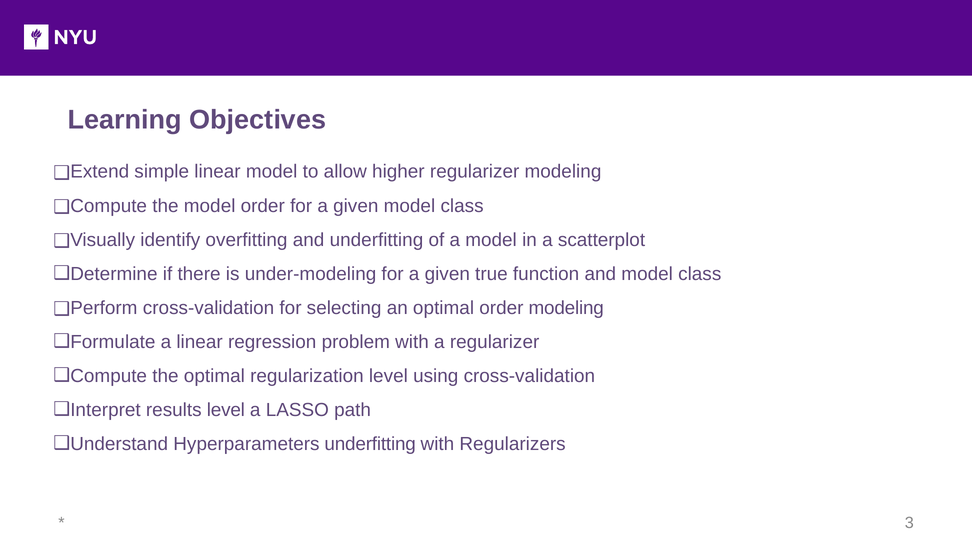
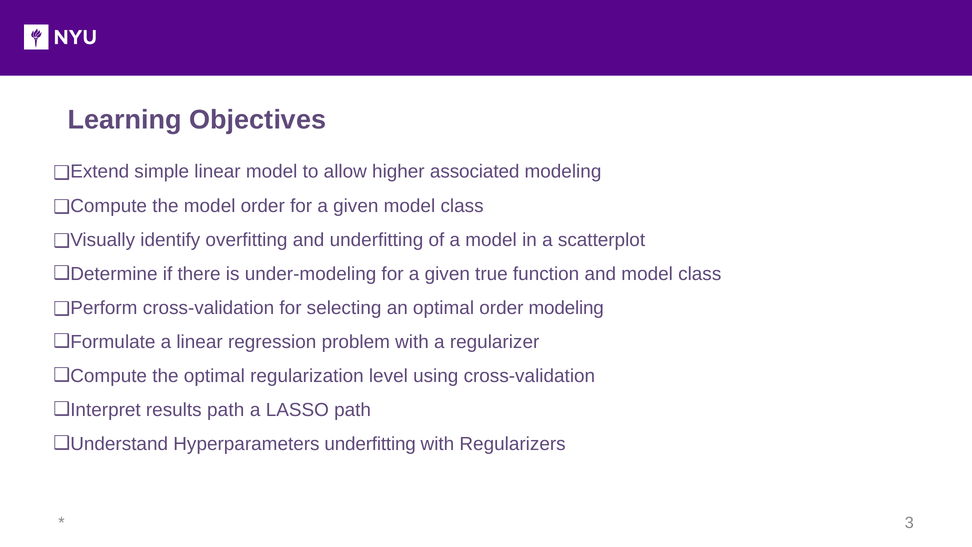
higher regularizer: regularizer -> associated (475, 172)
results level: level -> path (226, 410)
